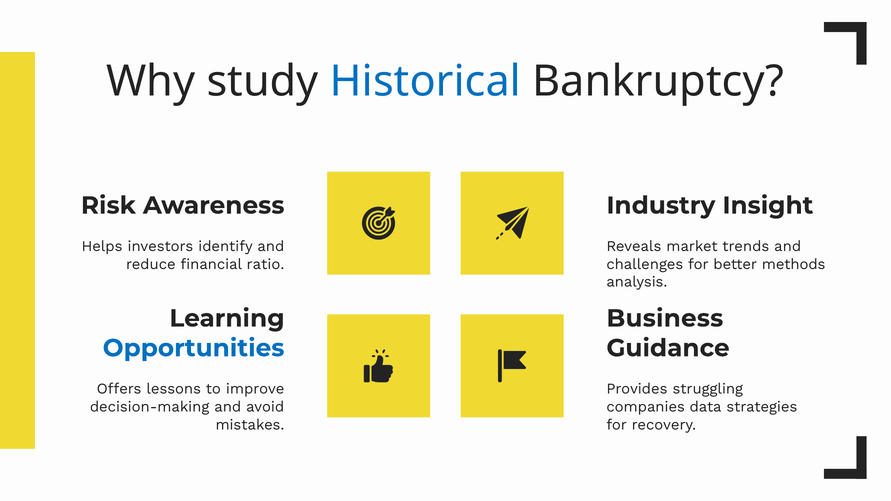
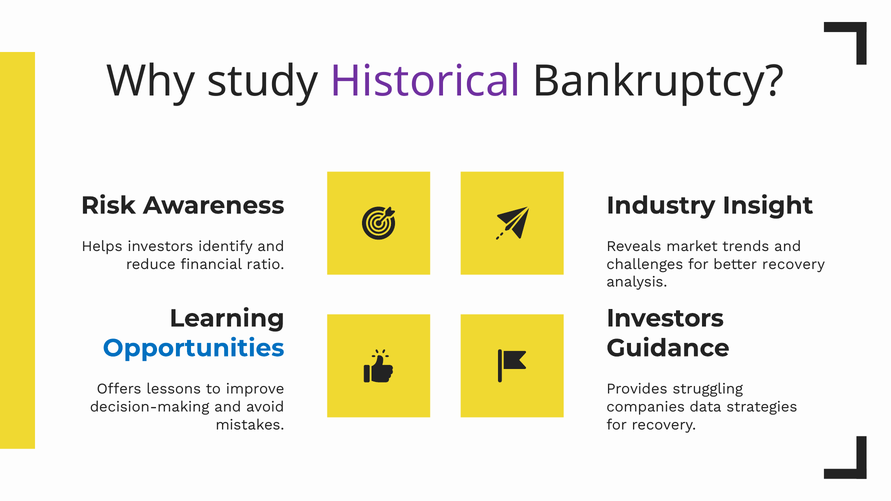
Historical colour: blue -> purple (425, 81)
better methods: methods -> recovery (794, 264)
Business: Business -> Investors (665, 319)
